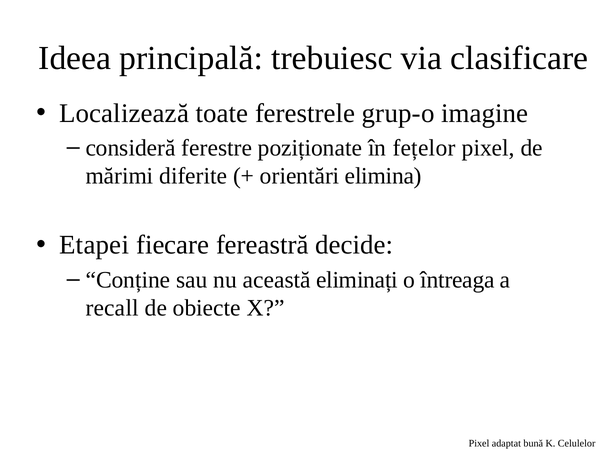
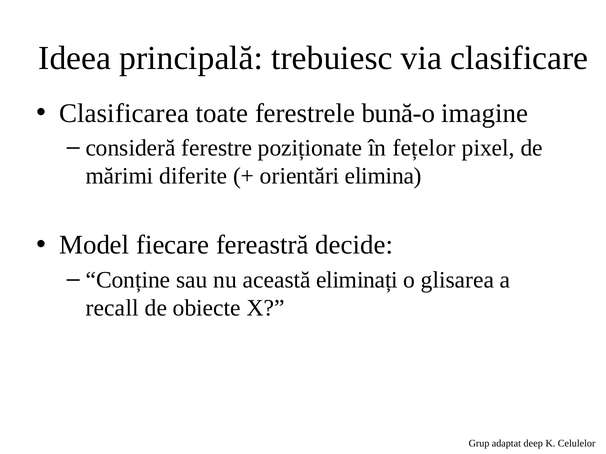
Localizează: Localizează -> Clasificarea (124, 113)
grup-o: grup-o -> bună-o (398, 113)
Etapei: Etapei -> Model (94, 245)
întreaga: întreaga -> glisarea (457, 280)
Pixel: Pixel -> Grup (479, 444)
bună: bună -> deep (533, 444)
